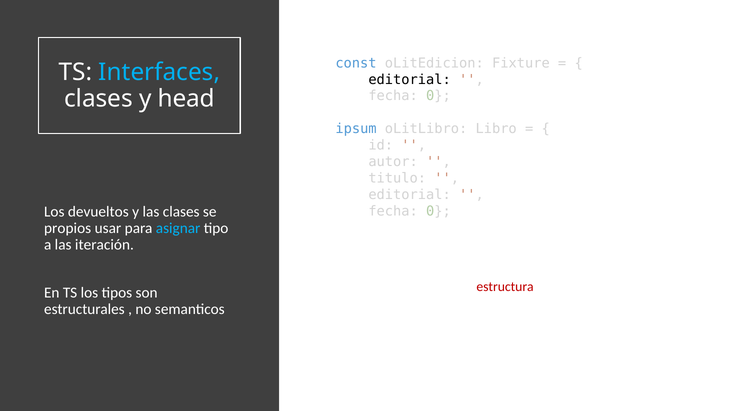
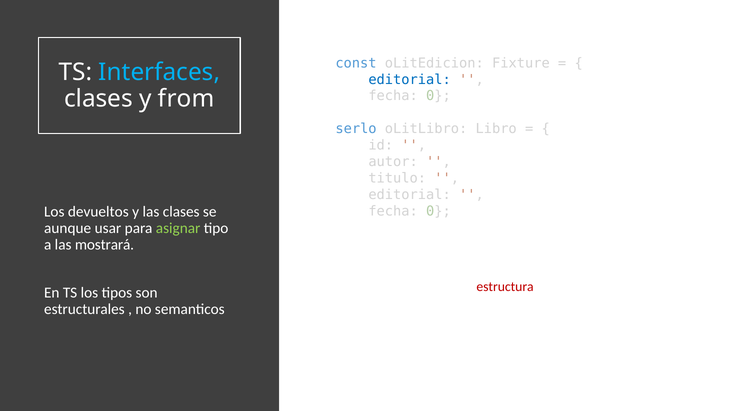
editorial colour: black -> blue (410, 80)
head: head -> from (186, 99)
ipsum: ipsum -> serlo (356, 129)
propios: propios -> aunque (68, 228)
asignar colour: light blue -> light green (178, 228)
iteración: iteración -> mostrará (105, 245)
